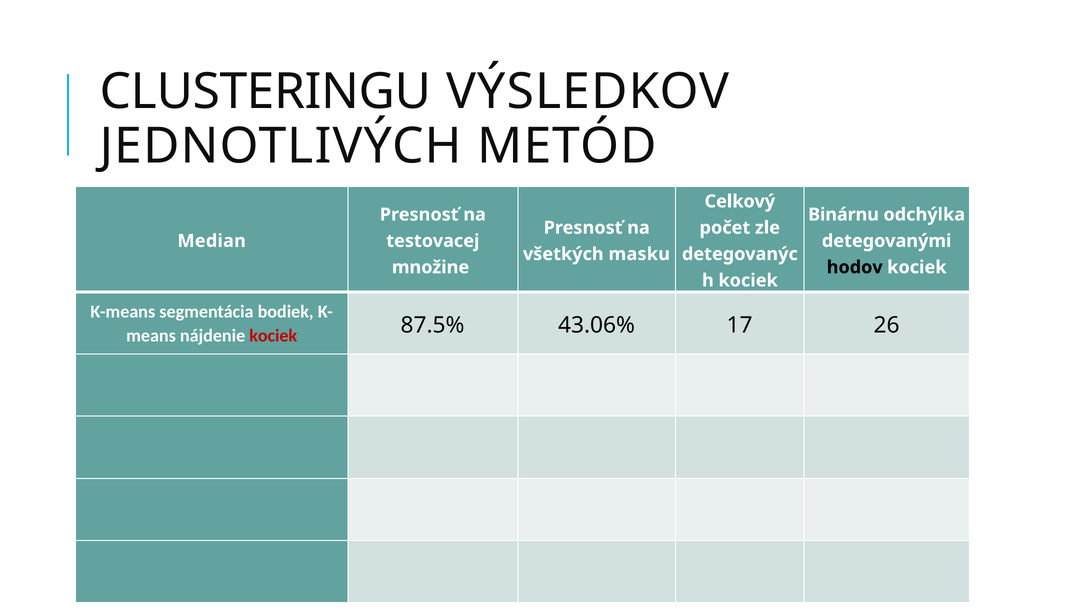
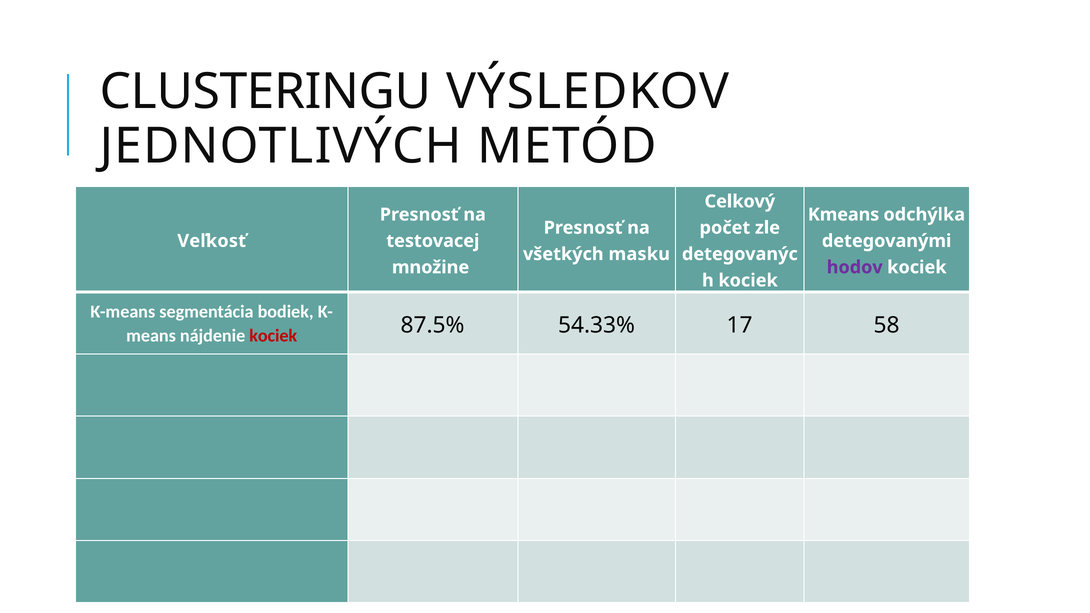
Binárnu: Binárnu -> Kmeans (844, 215)
Median: Median -> Veľkosť (212, 241)
hodov colour: black -> purple (855, 267)
43.06%: 43.06% -> 54.33% (597, 325)
26: 26 -> 58 (887, 325)
